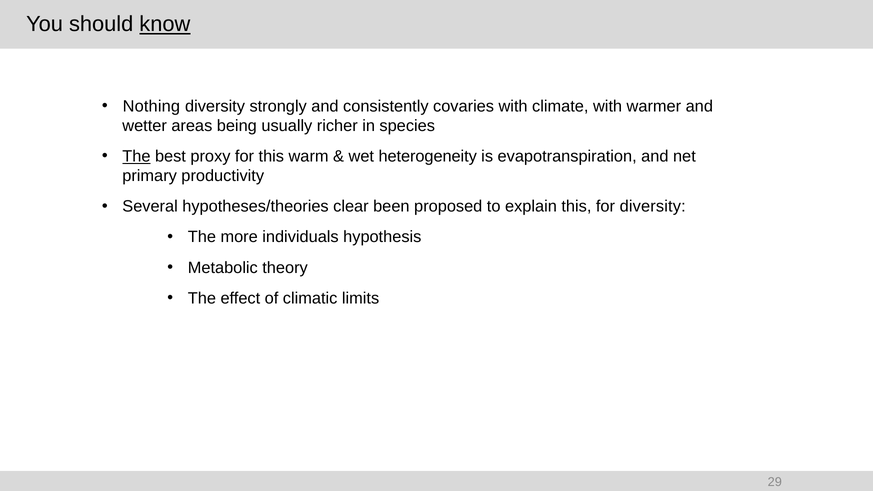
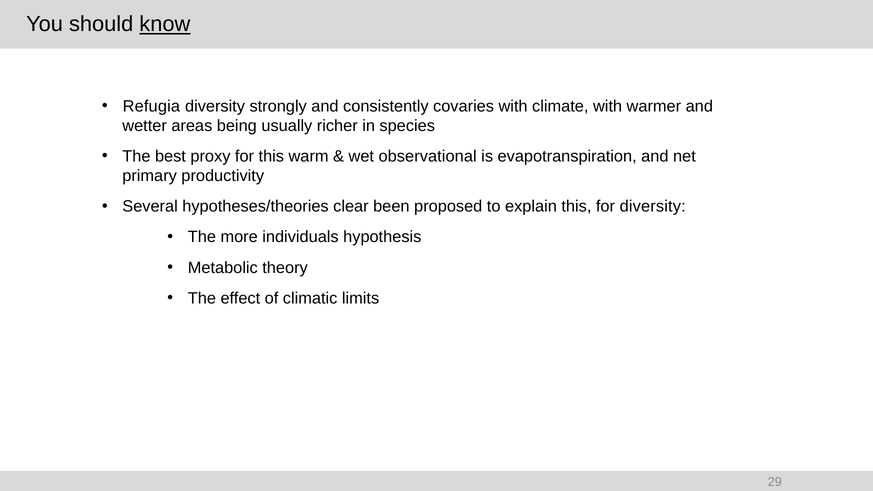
Nothing: Nothing -> Refugia (151, 106)
The underline: present -> none (136, 156)
heterogeneity: heterogeneity -> observational (428, 156)
